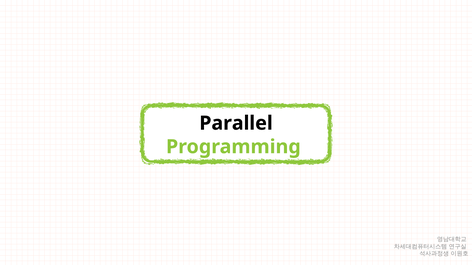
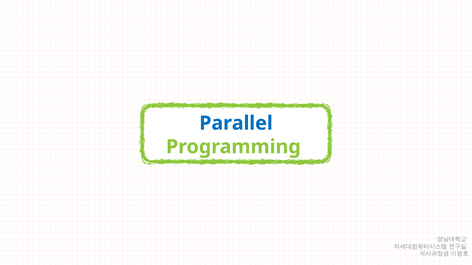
Parallel colour: black -> blue (236, 123)
